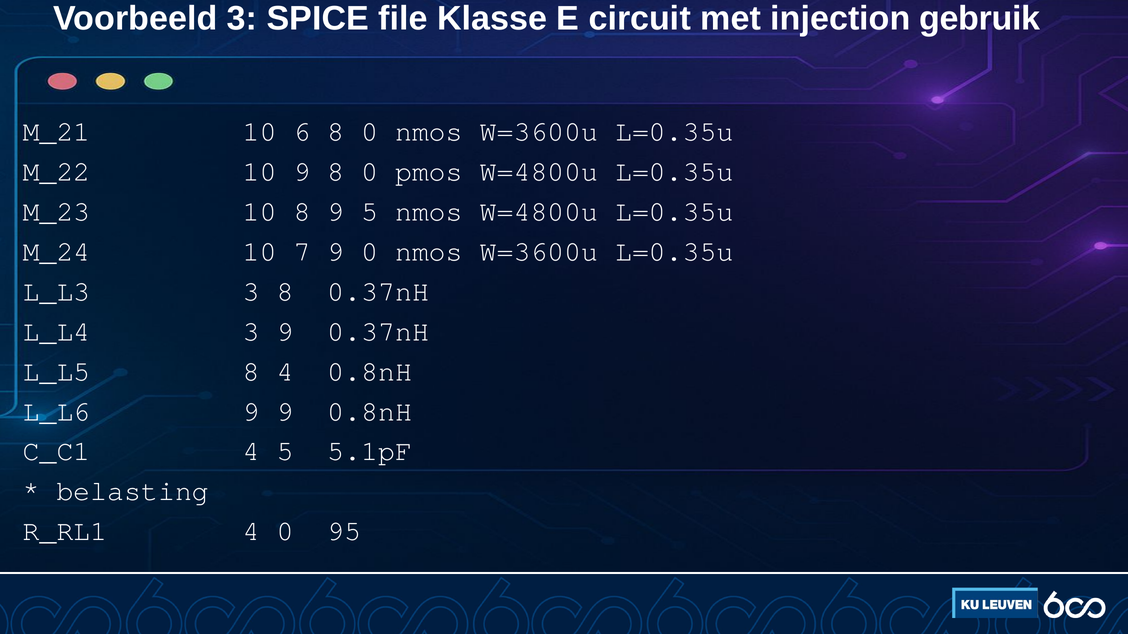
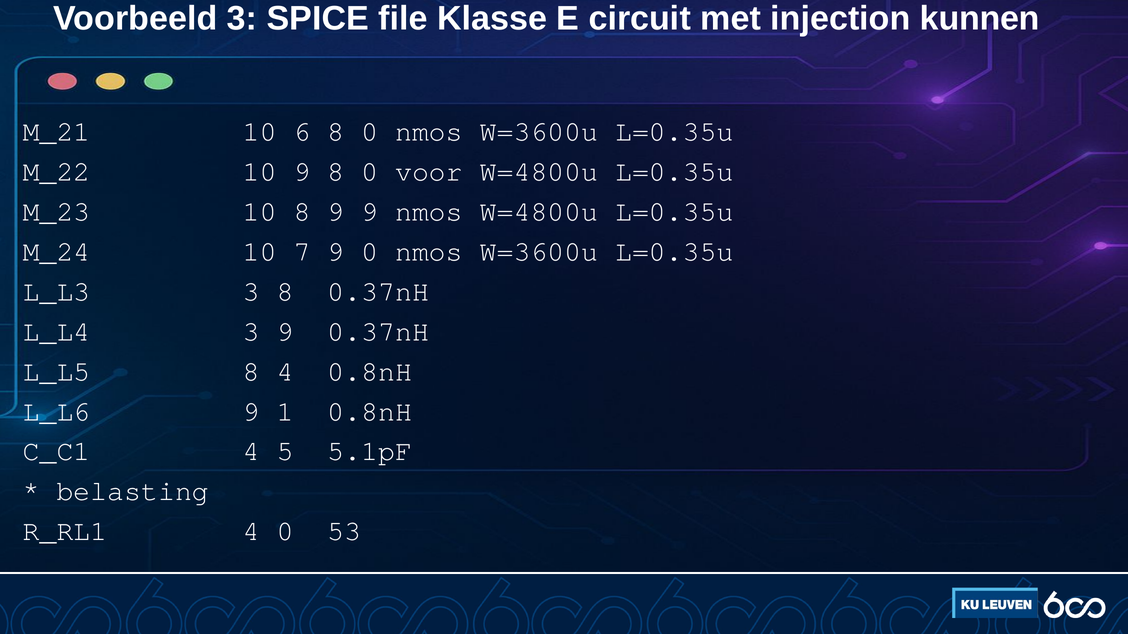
gebruik: gebruik -> kunnen (980, 19)
pmos: pmos -> voor (429, 172)
9 5: 5 -> 9 (370, 212)
9 9: 9 -> 1 (285, 412)
95: 95 -> 53 (344, 531)
